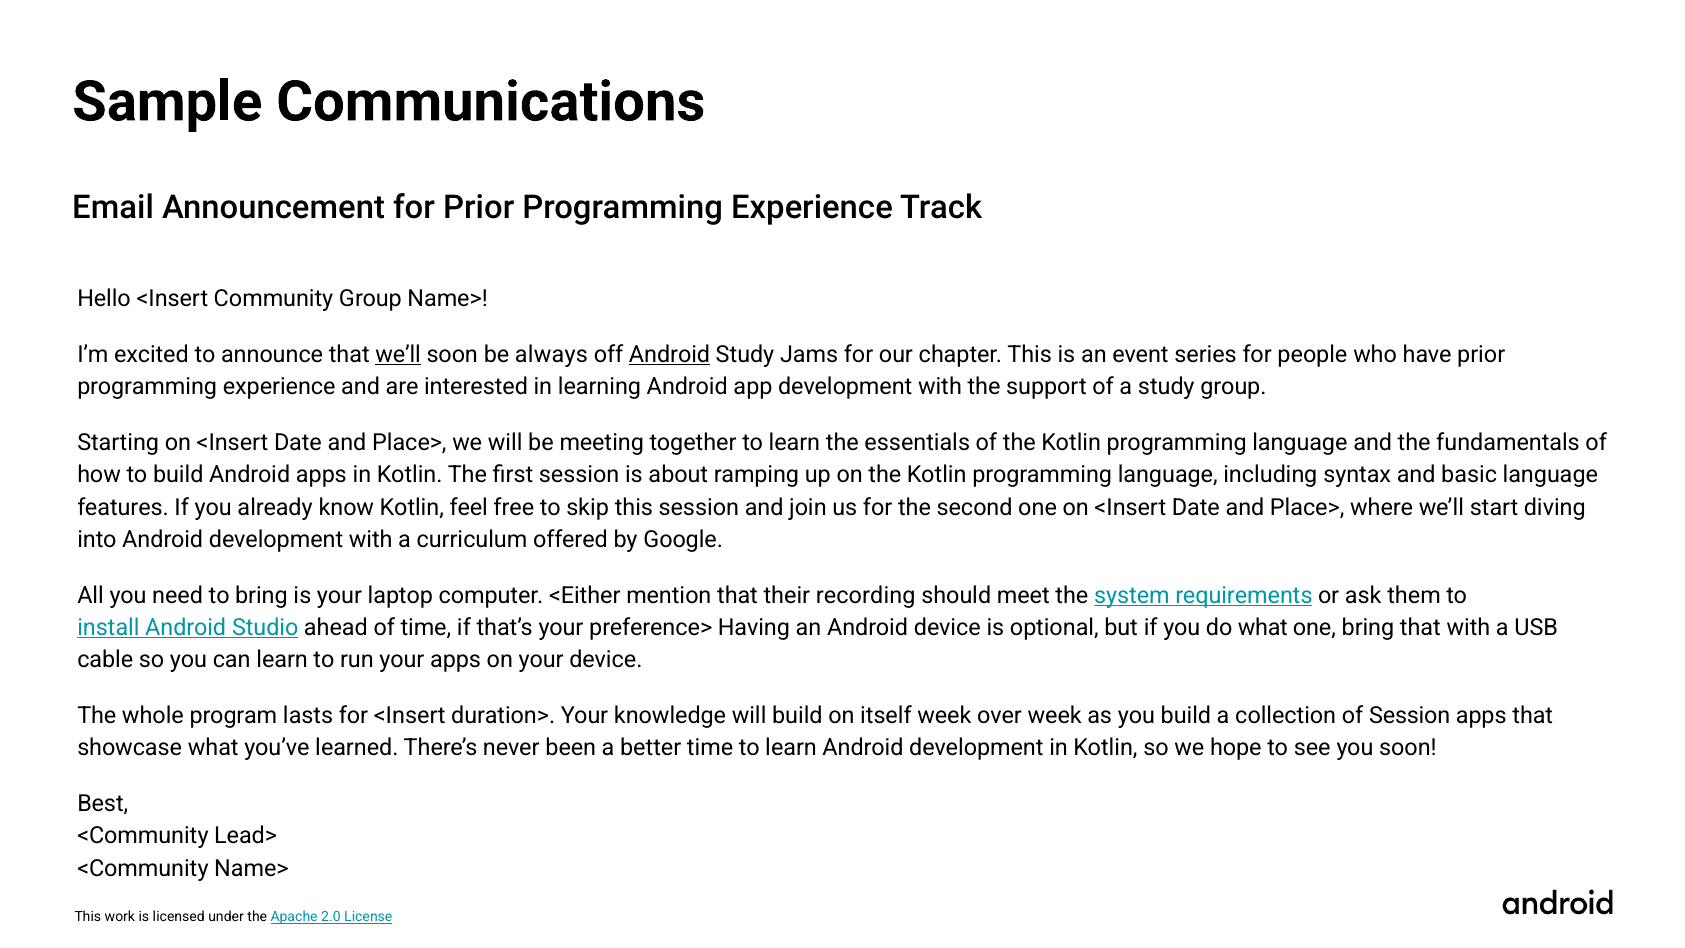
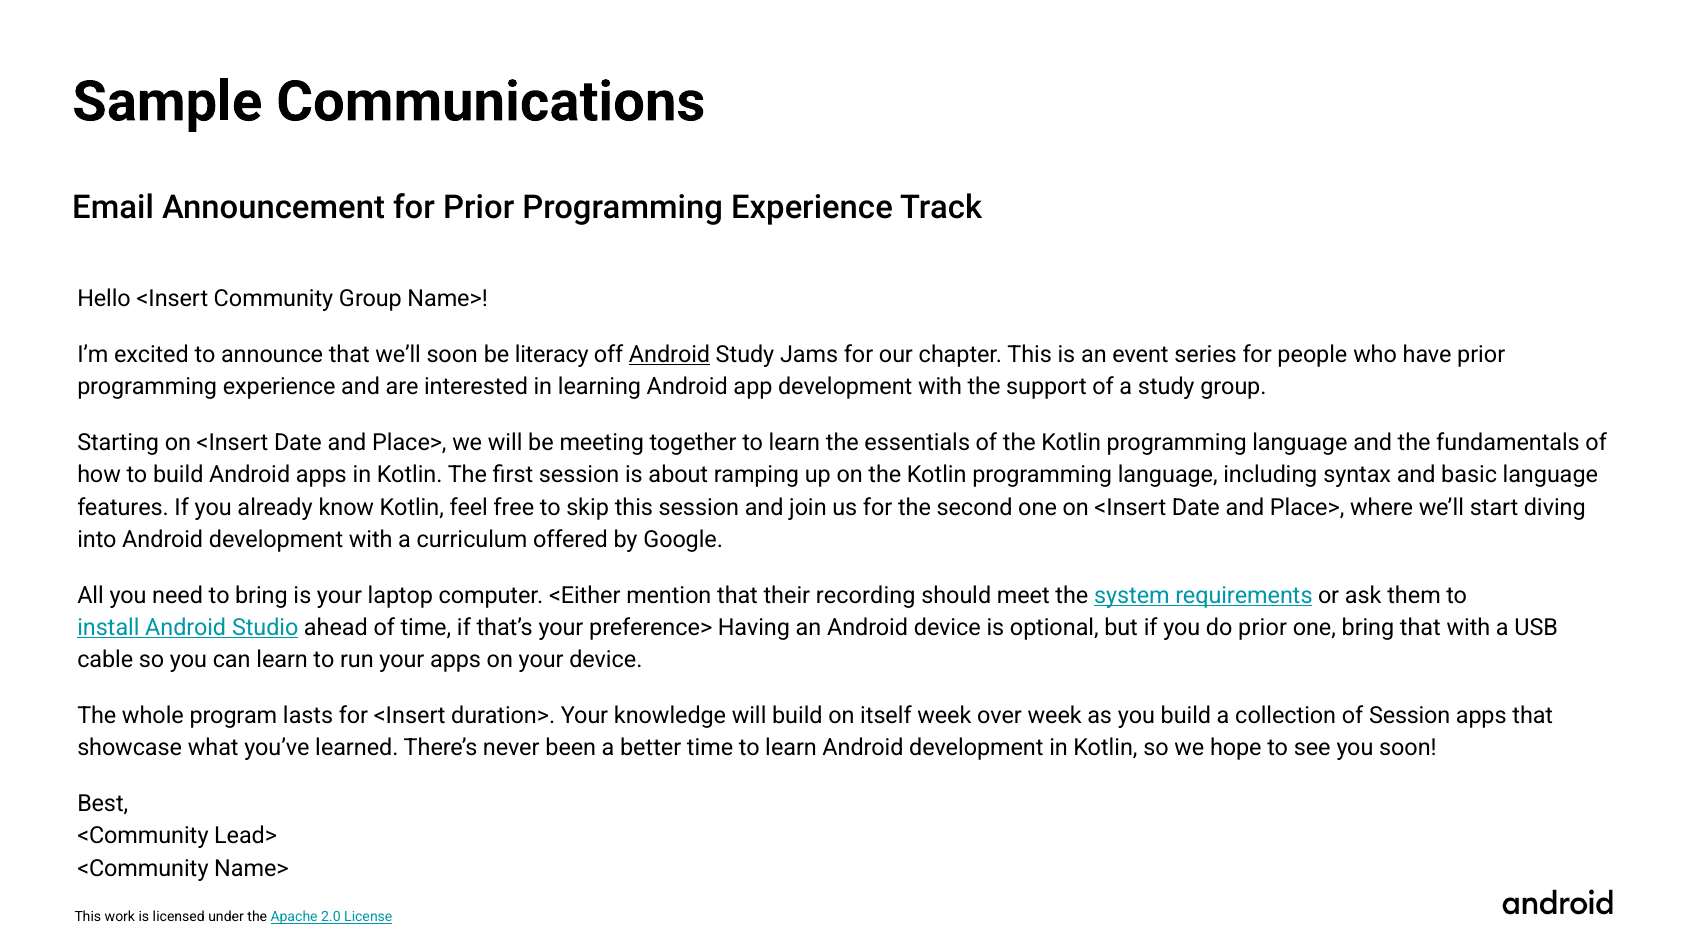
we’ll underline: present -> none (398, 355)
always: always -> literacy (552, 355)
do what: what -> prior (1263, 628)
